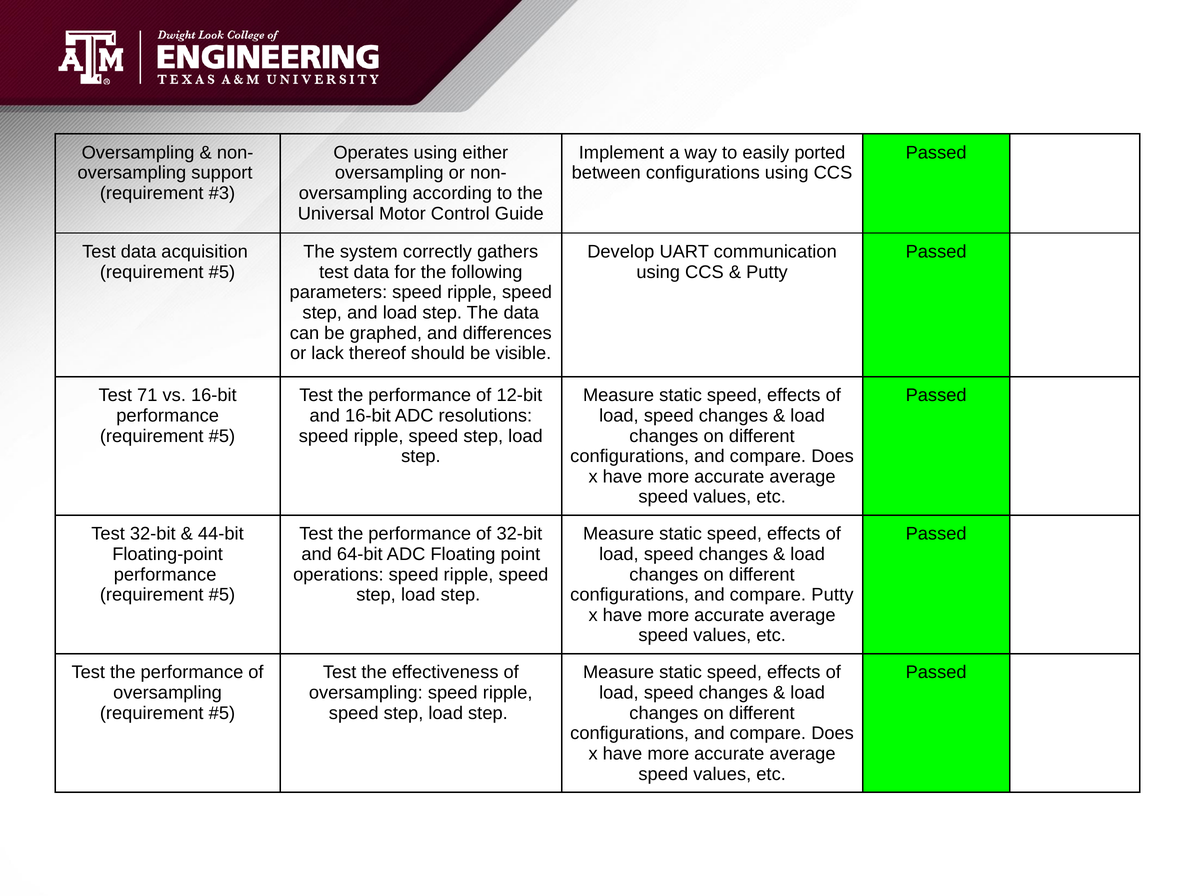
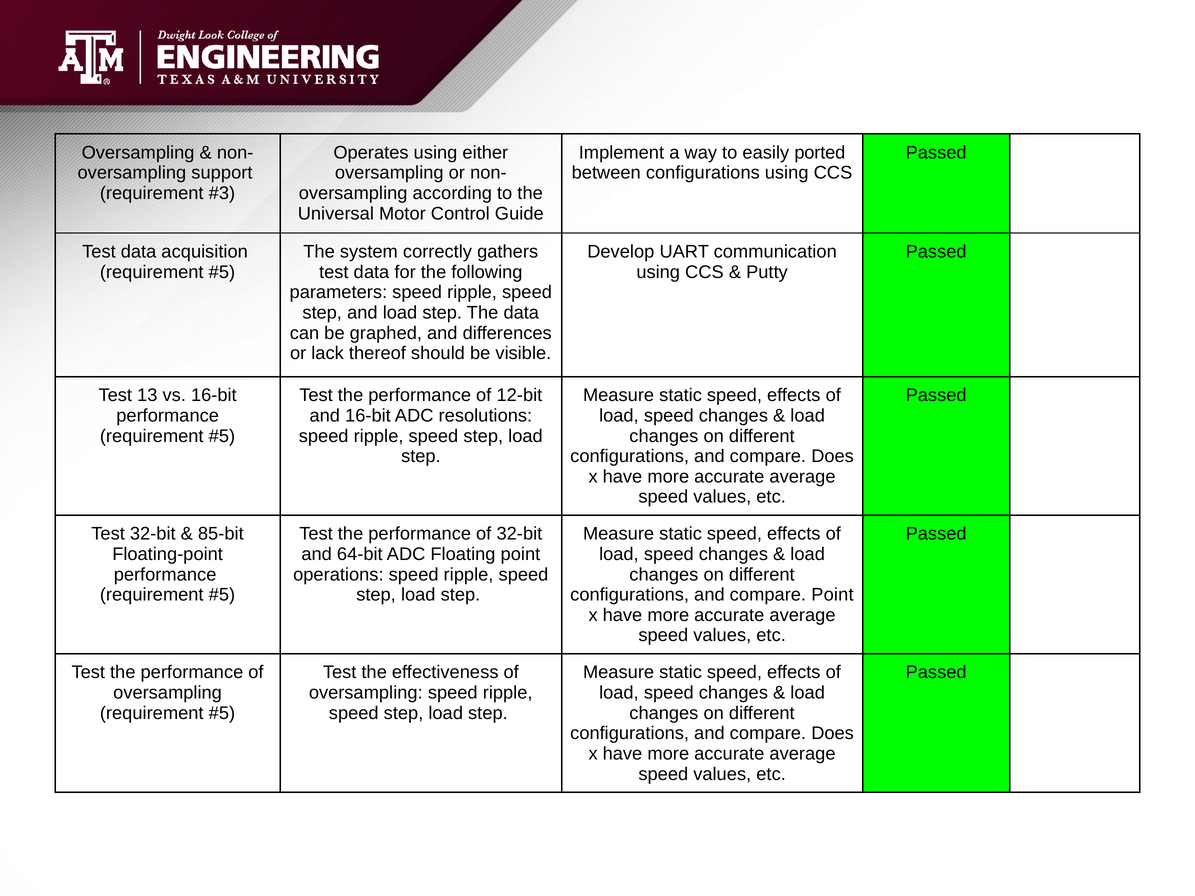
71: 71 -> 13 (147, 395)
44-bit: 44-bit -> 85-bit (221, 534)
compare Putty: Putty -> Point (832, 595)
